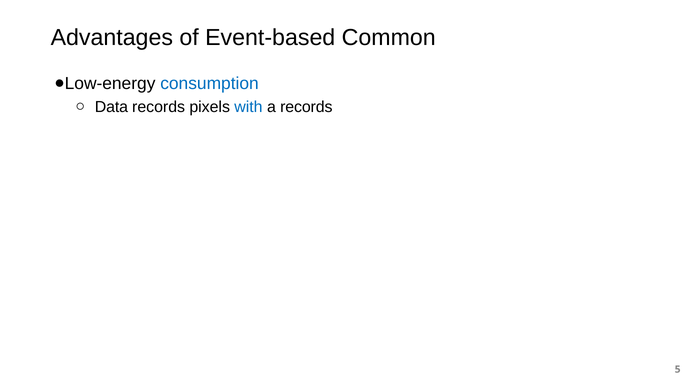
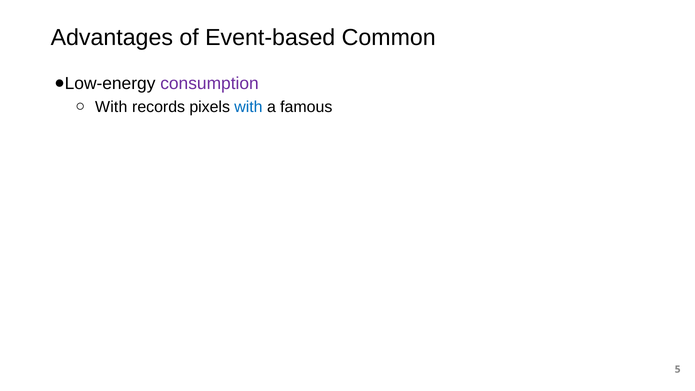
consumption colour: blue -> purple (210, 83)
Data: Data -> With (111, 107)
a records: records -> famous (306, 107)
